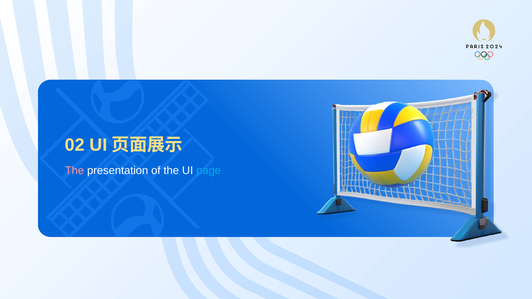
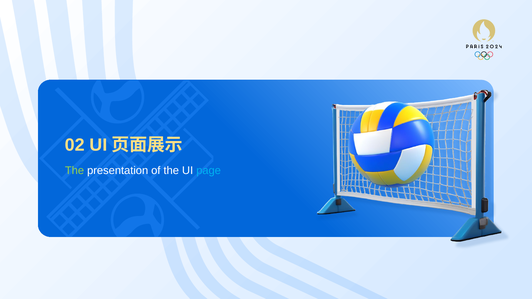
The colour: pink -> light green (74, 171)
